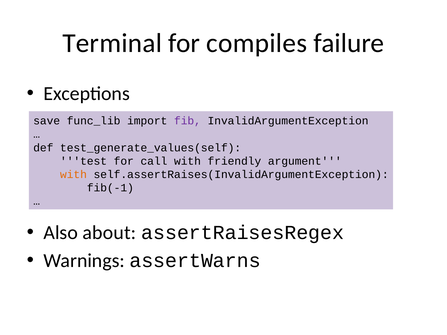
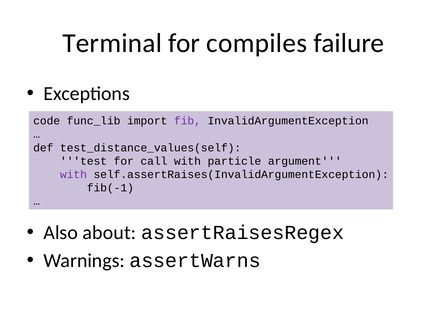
save: save -> code (47, 121)
test_generate_values(self: test_generate_values(self -> test_distance_values(self (151, 148)
friendly: friendly -> particle (234, 161)
with colour: orange -> purple (73, 175)
